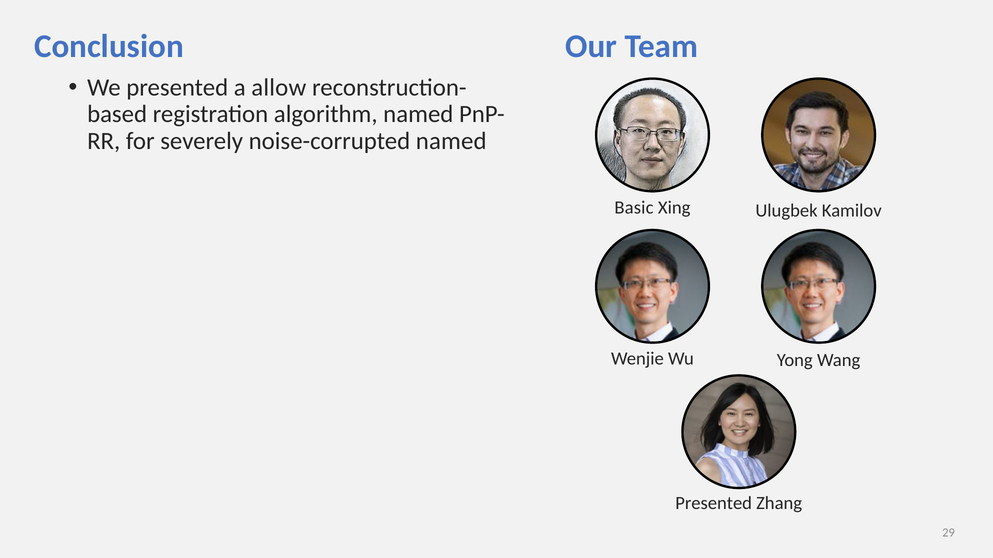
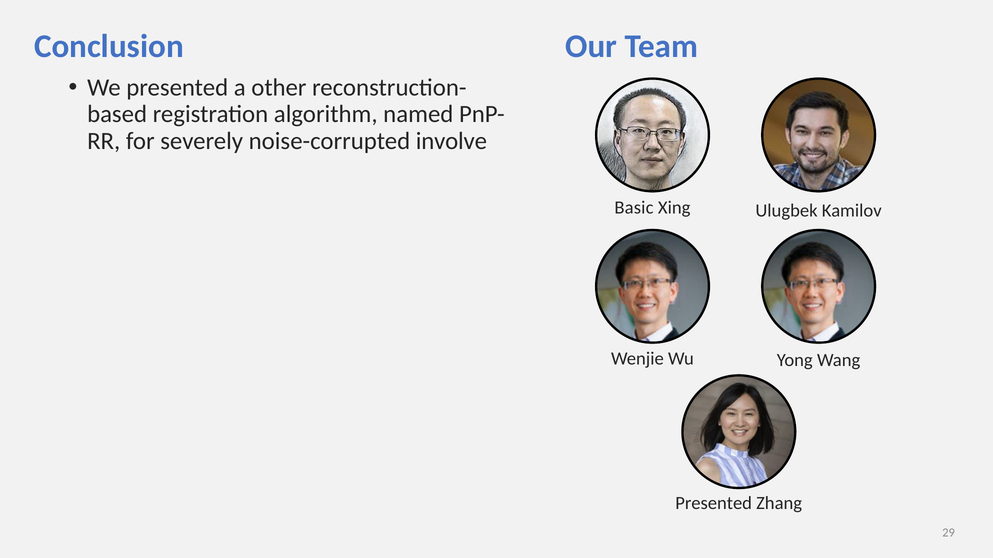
allow: allow -> other (279, 87)
noise-corrupted named: named -> involve (451, 141)
